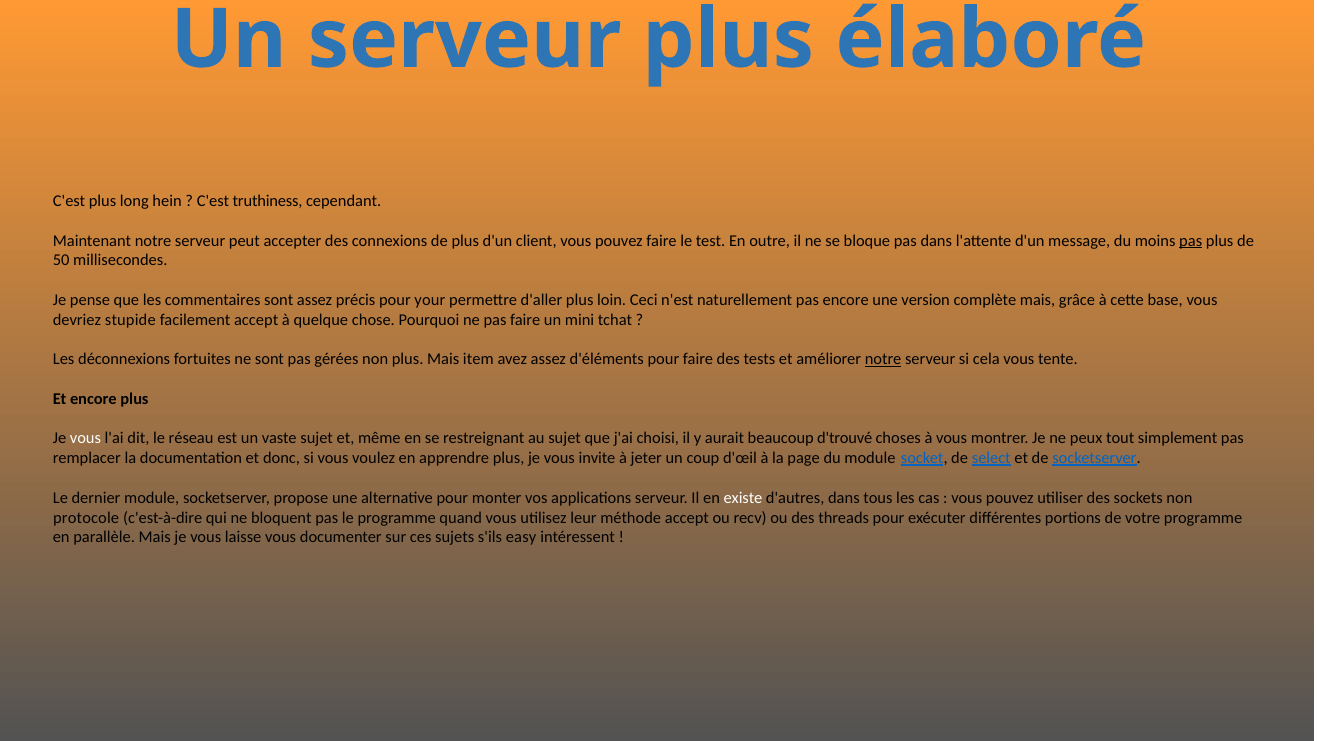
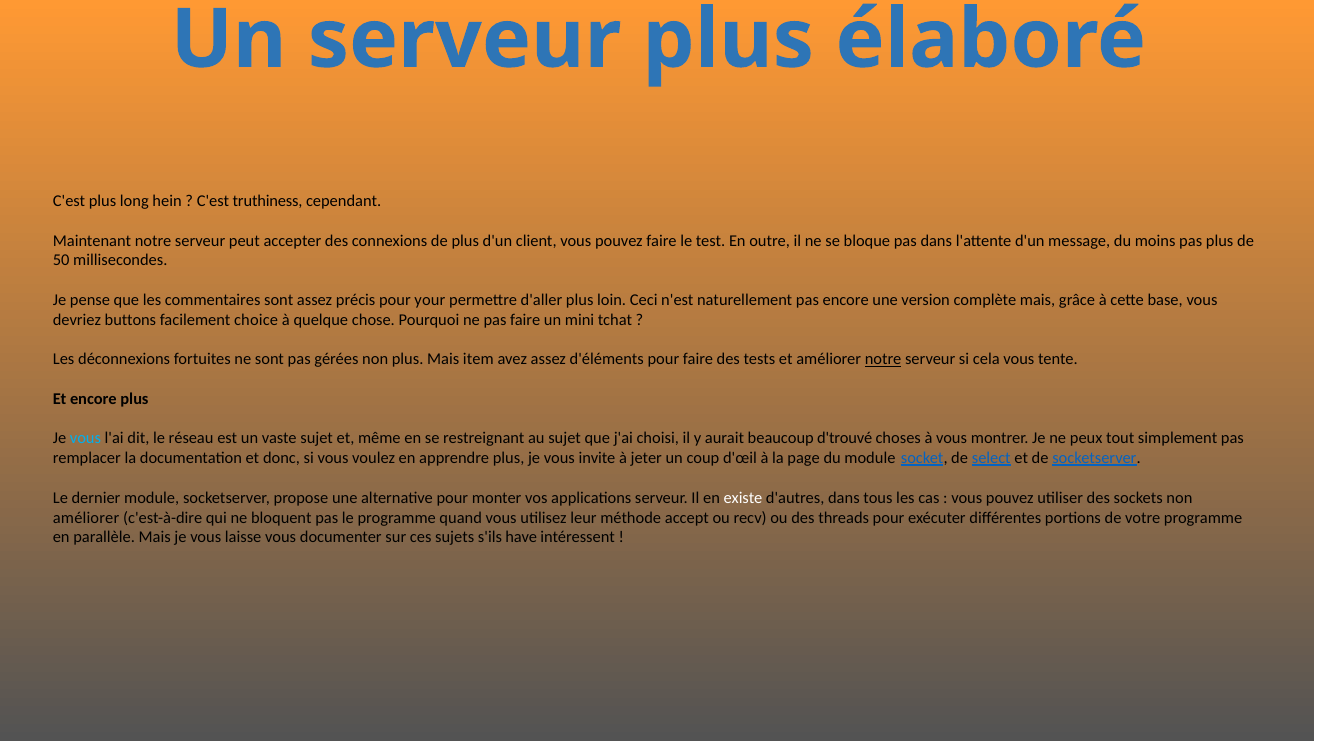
pas underline: present -> none (1191, 241)
stupide: stupide -> buttons (130, 320)
facilement accept: accept -> choice (256, 320)
vous colour: white -> light blue (85, 438)
protocole: protocole -> améliorer (86, 517)
easy: easy -> have (521, 537)
